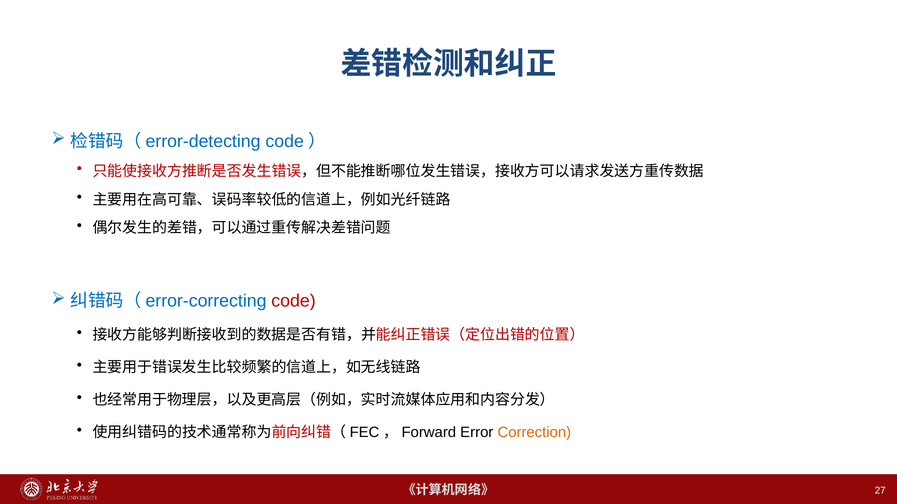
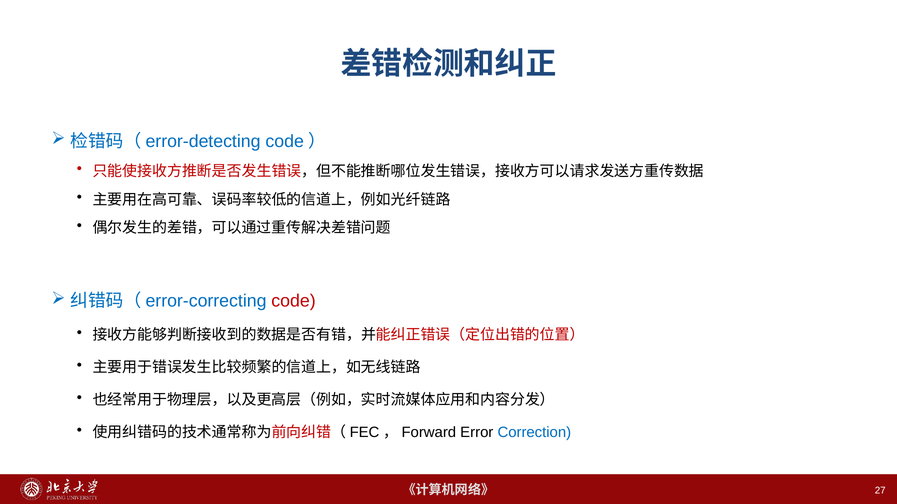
Correction colour: orange -> blue (534, 433)
